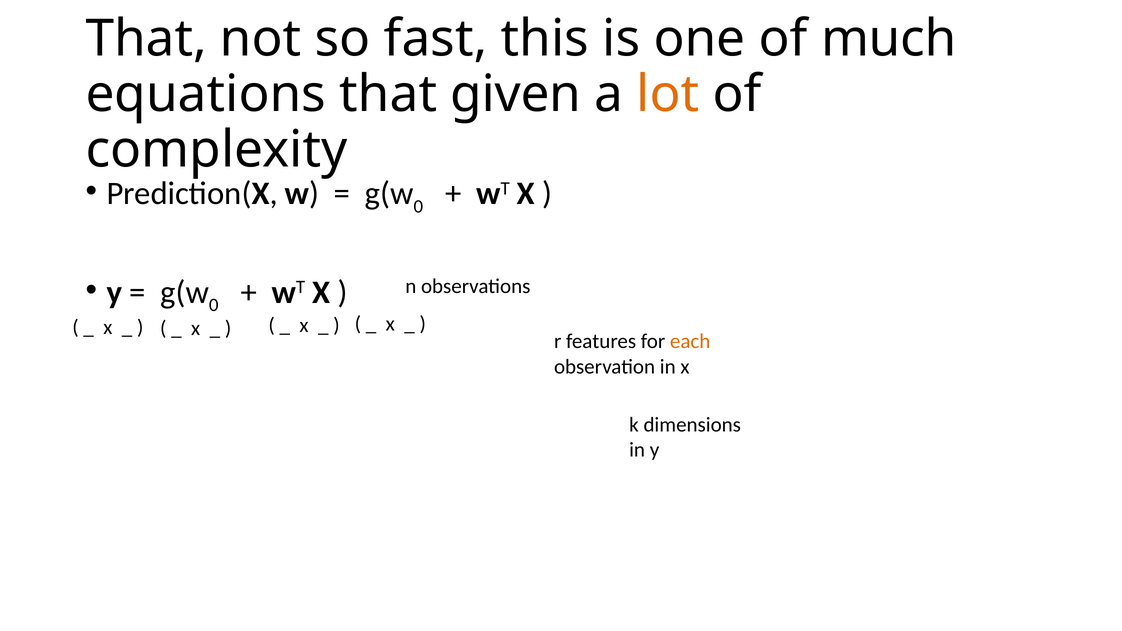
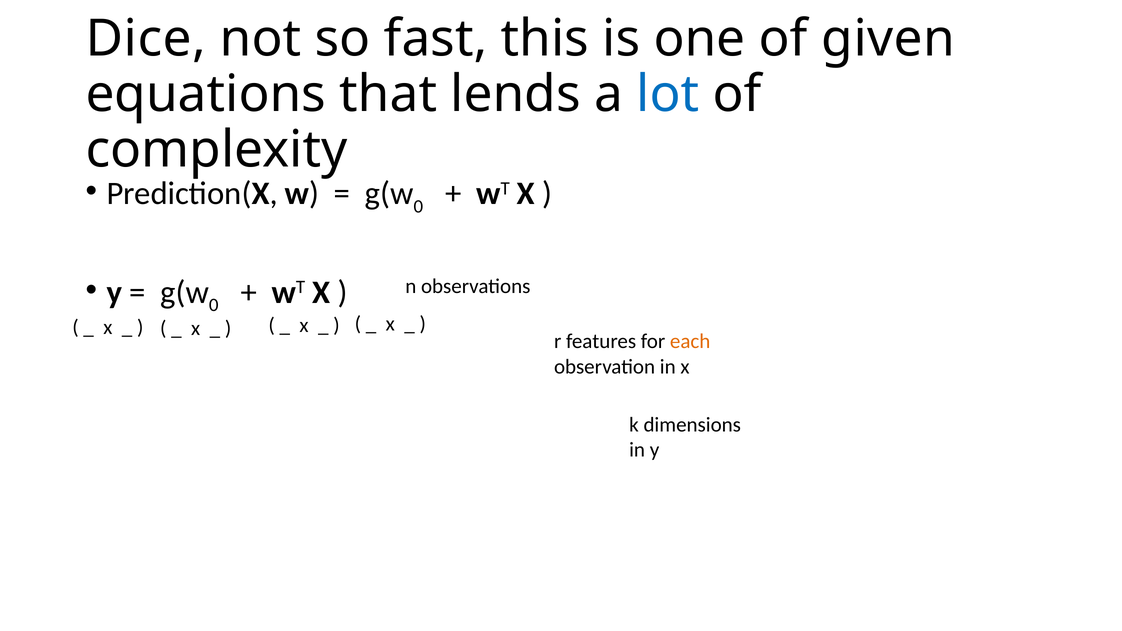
That: That -> Dice (146, 39)
much: much -> given (888, 39)
given: given -> lends (516, 94)
lot colour: orange -> blue (668, 94)
